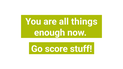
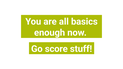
things: things -> basics (84, 22)
